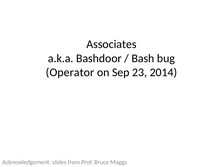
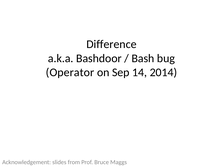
Associates: Associates -> Difference (111, 44)
23: 23 -> 14 (140, 73)
